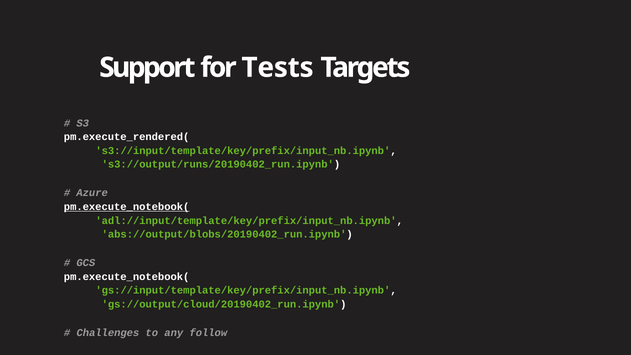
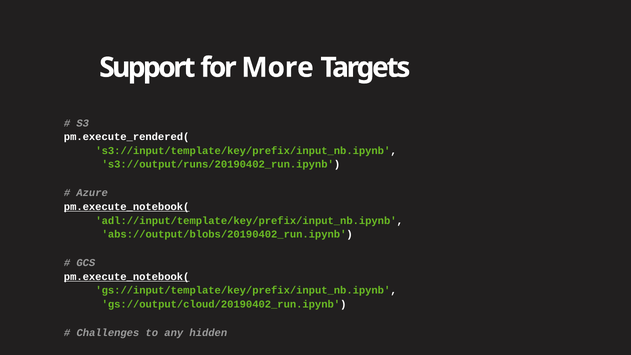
Tests: Tests -> More (278, 68)
pm.execute_notebook( underline: none -> present (127, 277)
follow: follow -> hidden (208, 333)
